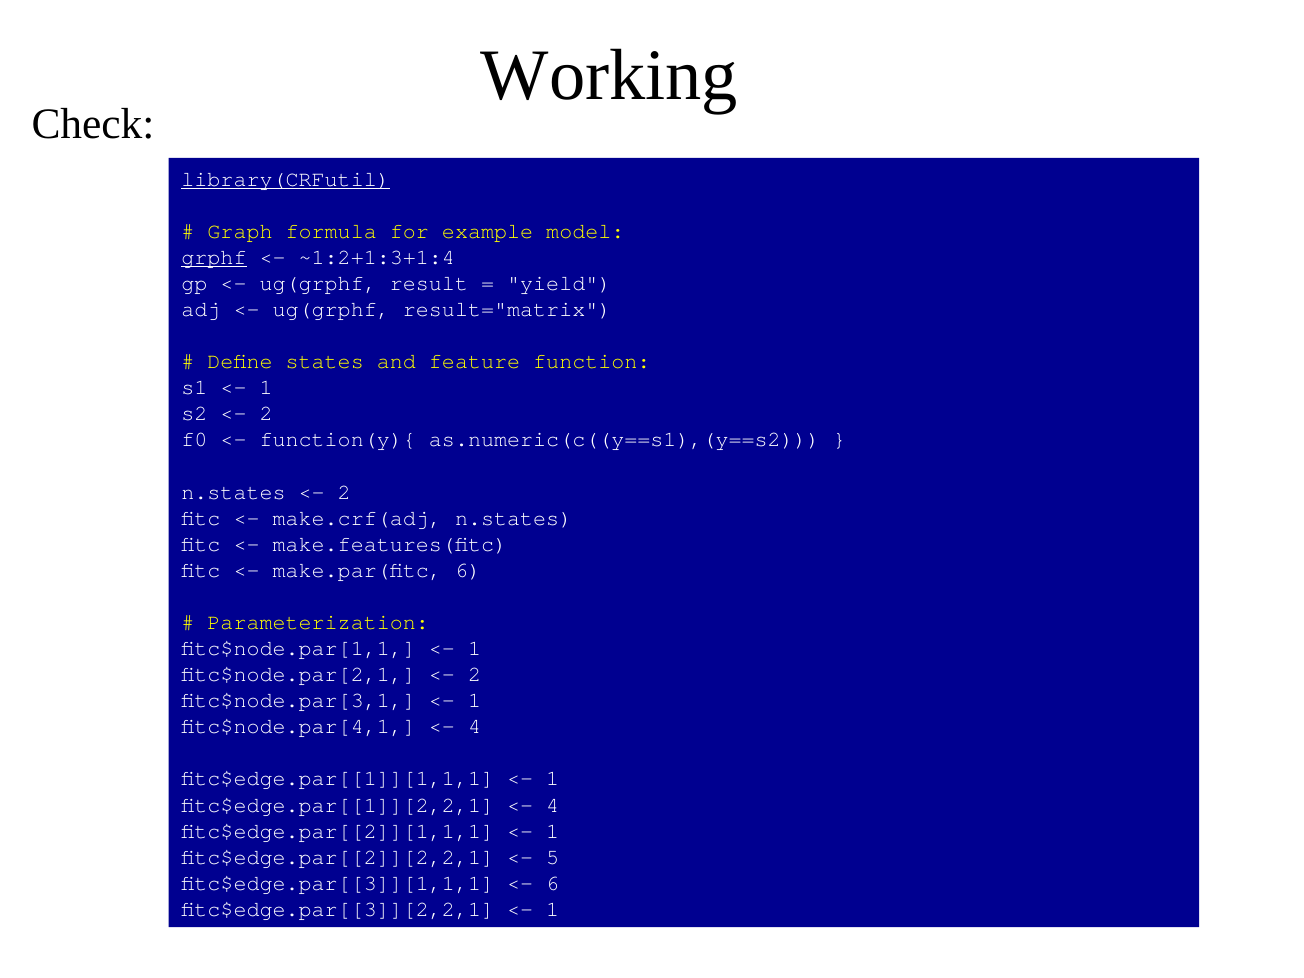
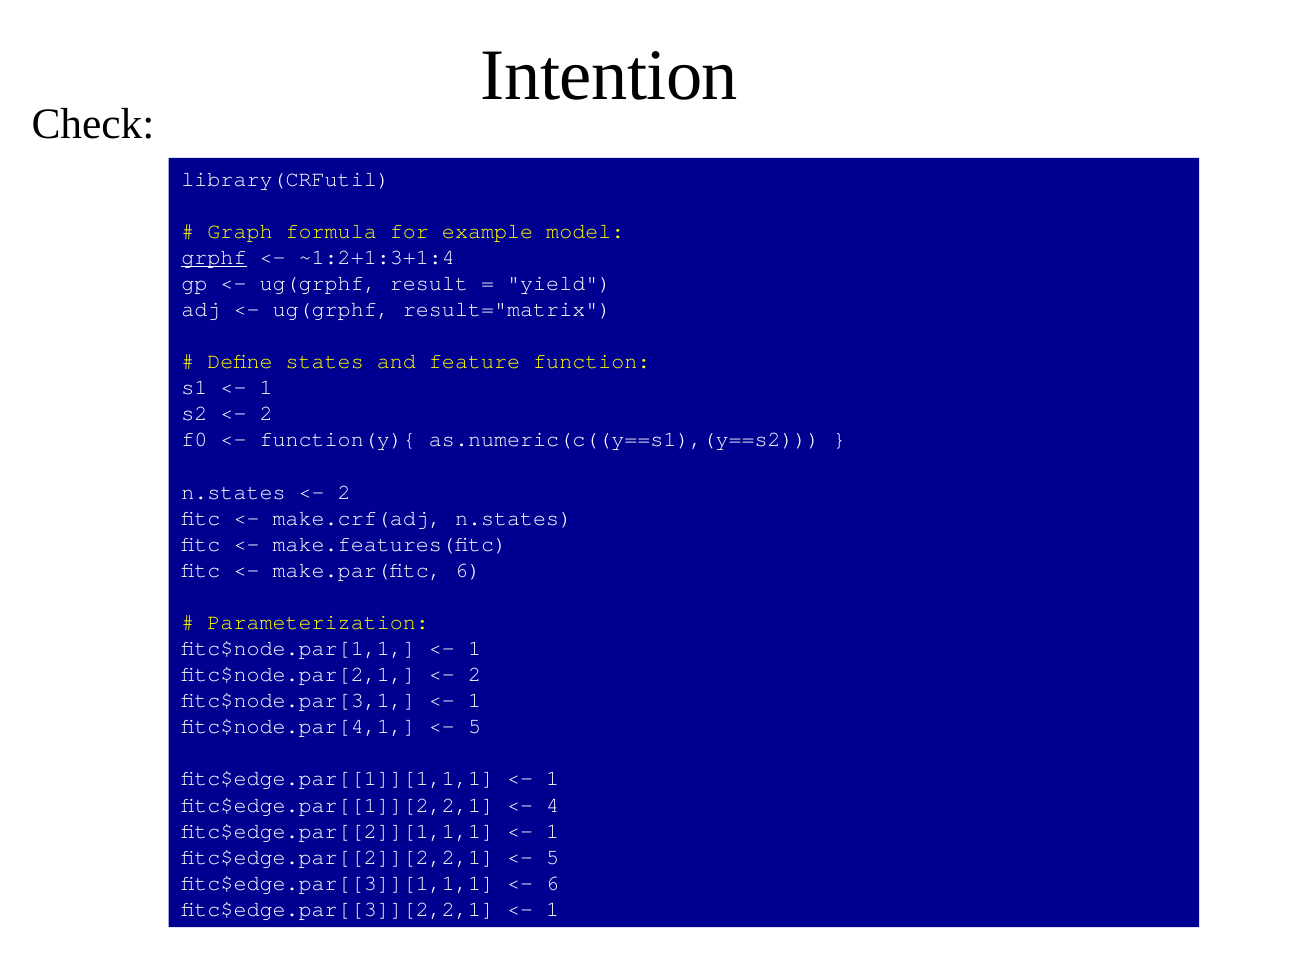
Working: Working -> Intention (610, 75)
library(CRFutil underline: present -> none (286, 179)
4: 4 -> 5 (475, 727)
